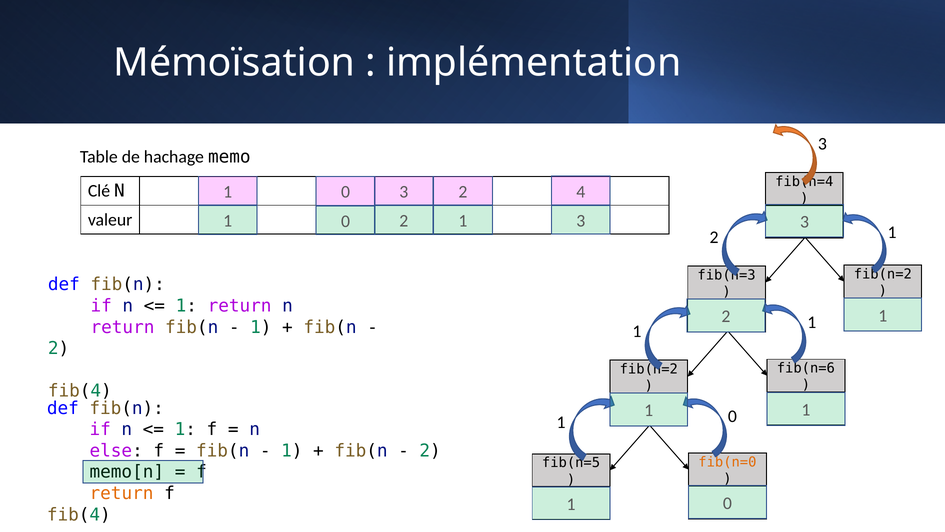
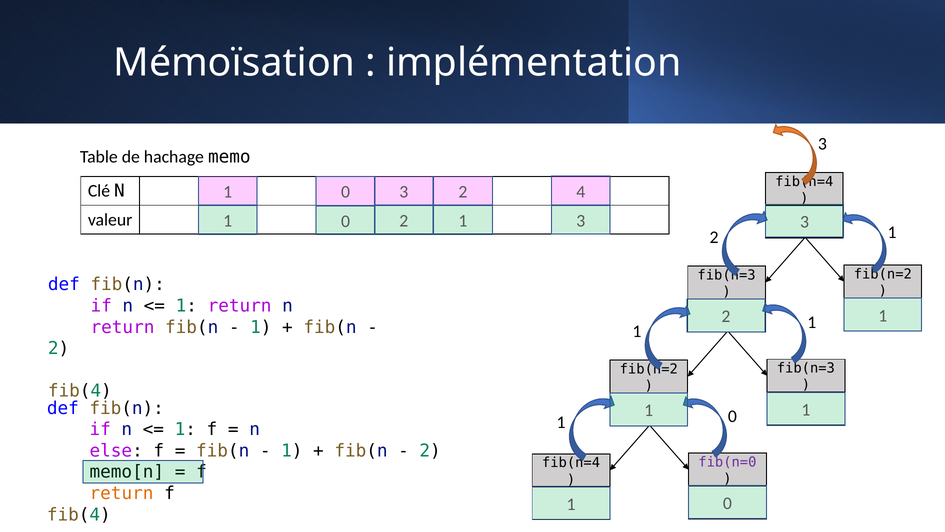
fib(n=6: fib(n=6 -> fib(n=3 (806, 368)
fib(n=0 colour: orange -> purple (727, 462)
fib(n=5: fib(n=5 -> fib(n=4 (571, 463)
